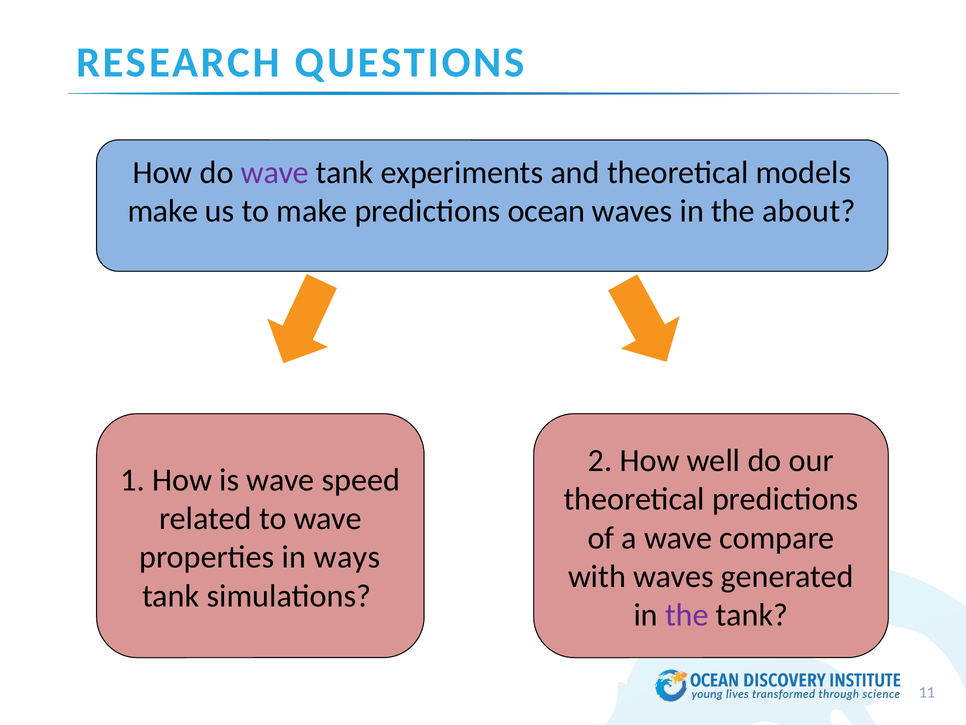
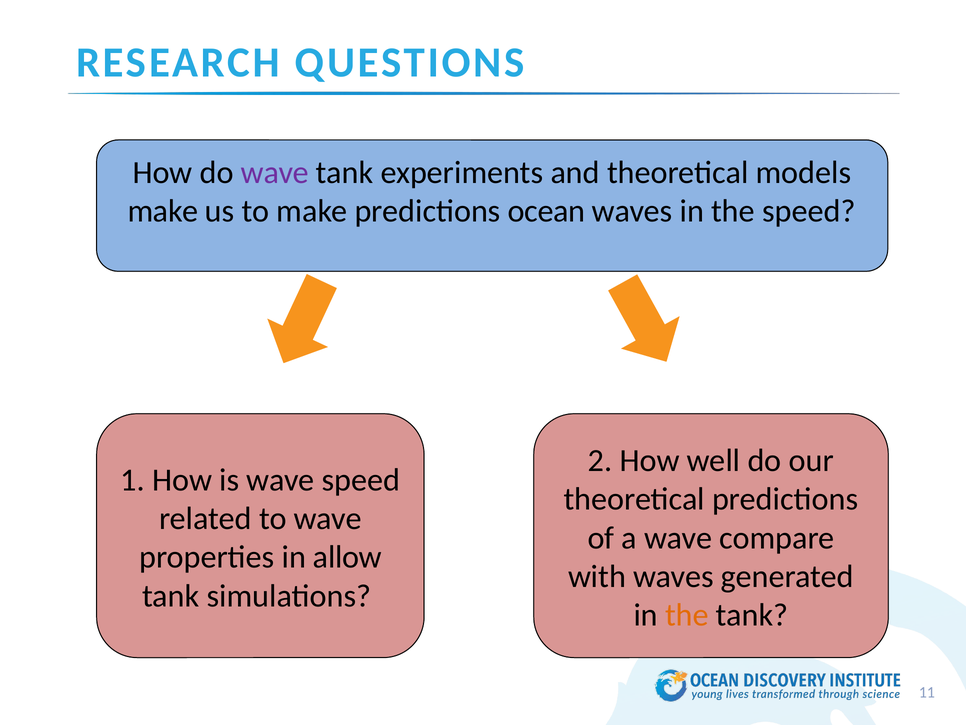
the about: about -> speed (809, 211)
ways: ways -> allow (347, 557)
the colour: purple -> orange (687, 615)
